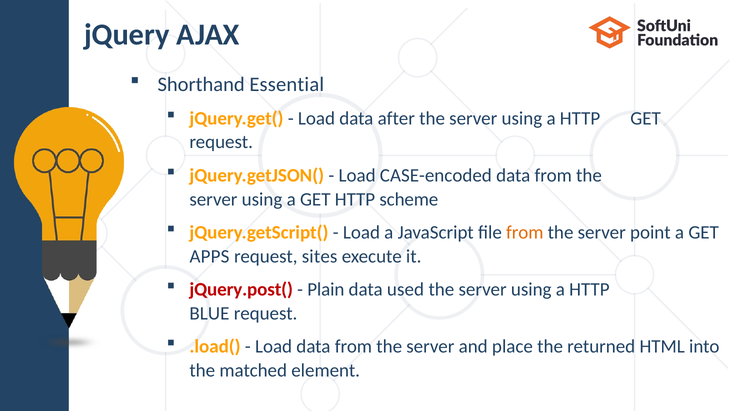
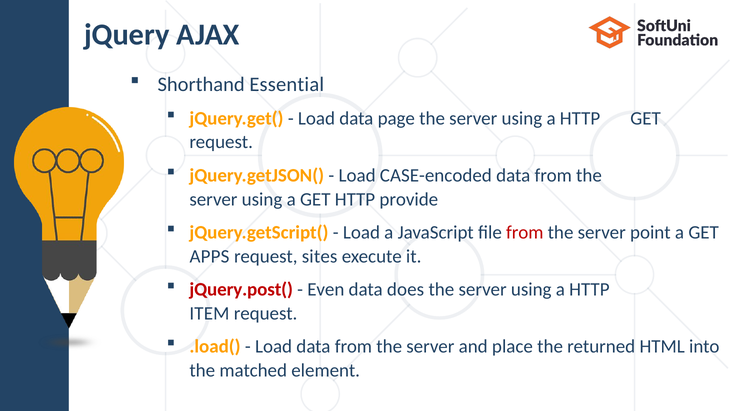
after: after -> page (396, 118)
scheme: scheme -> provide (409, 199)
from colour: orange -> red (525, 232)
Plain: Plain -> Even (326, 289)
used: used -> does (406, 289)
BLUE: BLUE -> ITEM (209, 313)
